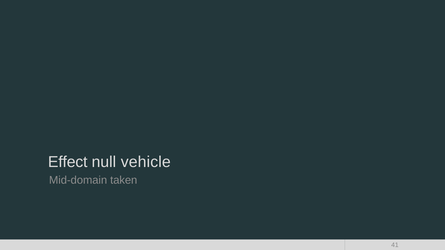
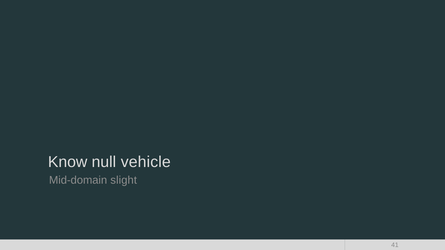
Effect: Effect -> Know (68, 162)
taken: taken -> slight (124, 180)
